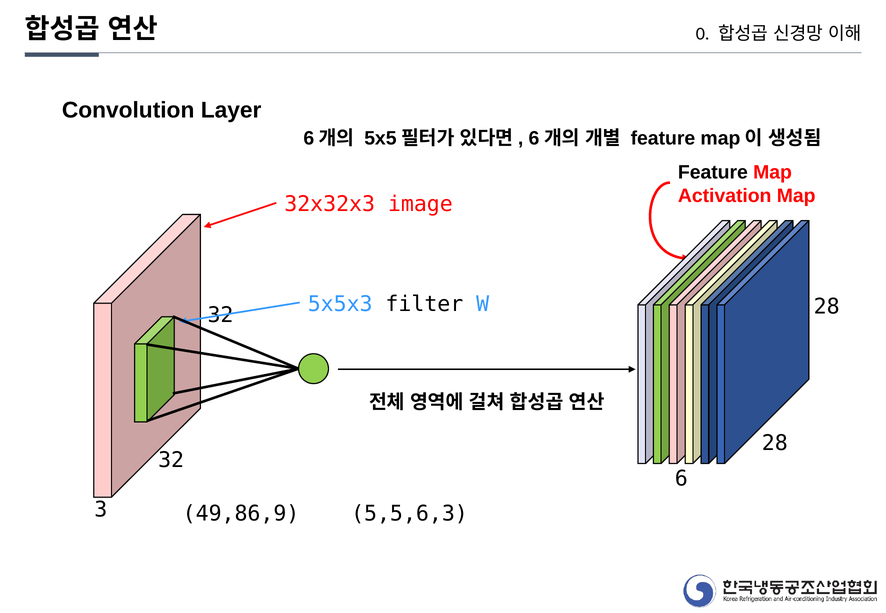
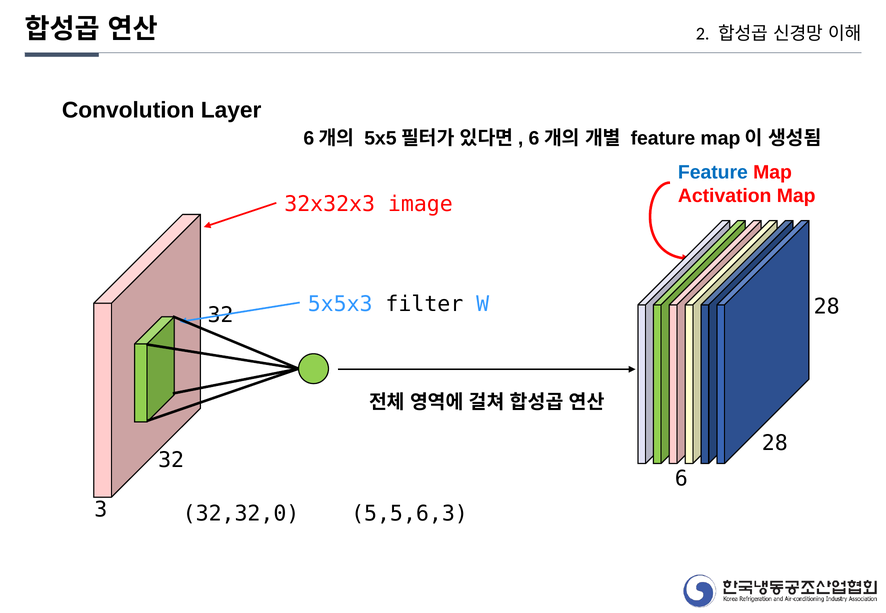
0: 0 -> 2 (703, 34)
Feature colour: black -> blue (713, 172)
49,86,9: 49,86,9 -> 32,32,0 (241, 514)
